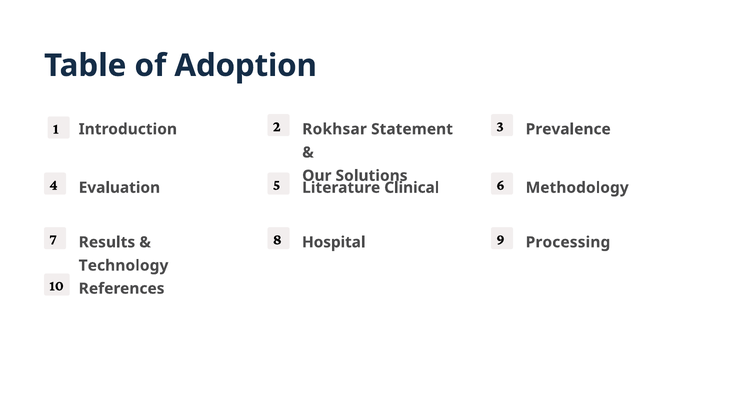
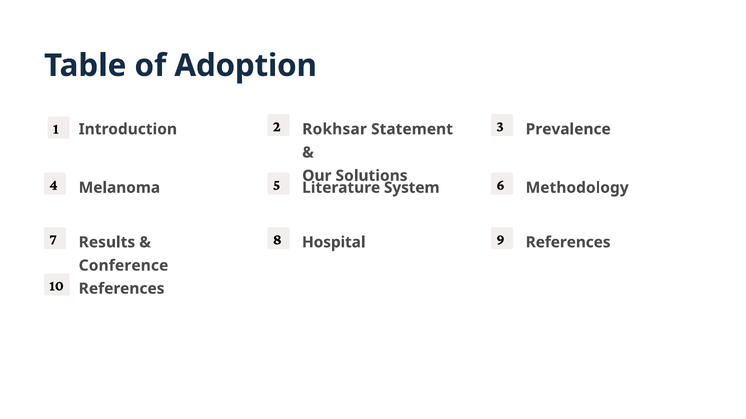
Evaluation: Evaluation -> Melanoma (119, 188)
Clinical: Clinical -> System (412, 188)
9 Processing: Processing -> References (568, 243)
Technology: Technology -> Conference (124, 266)
